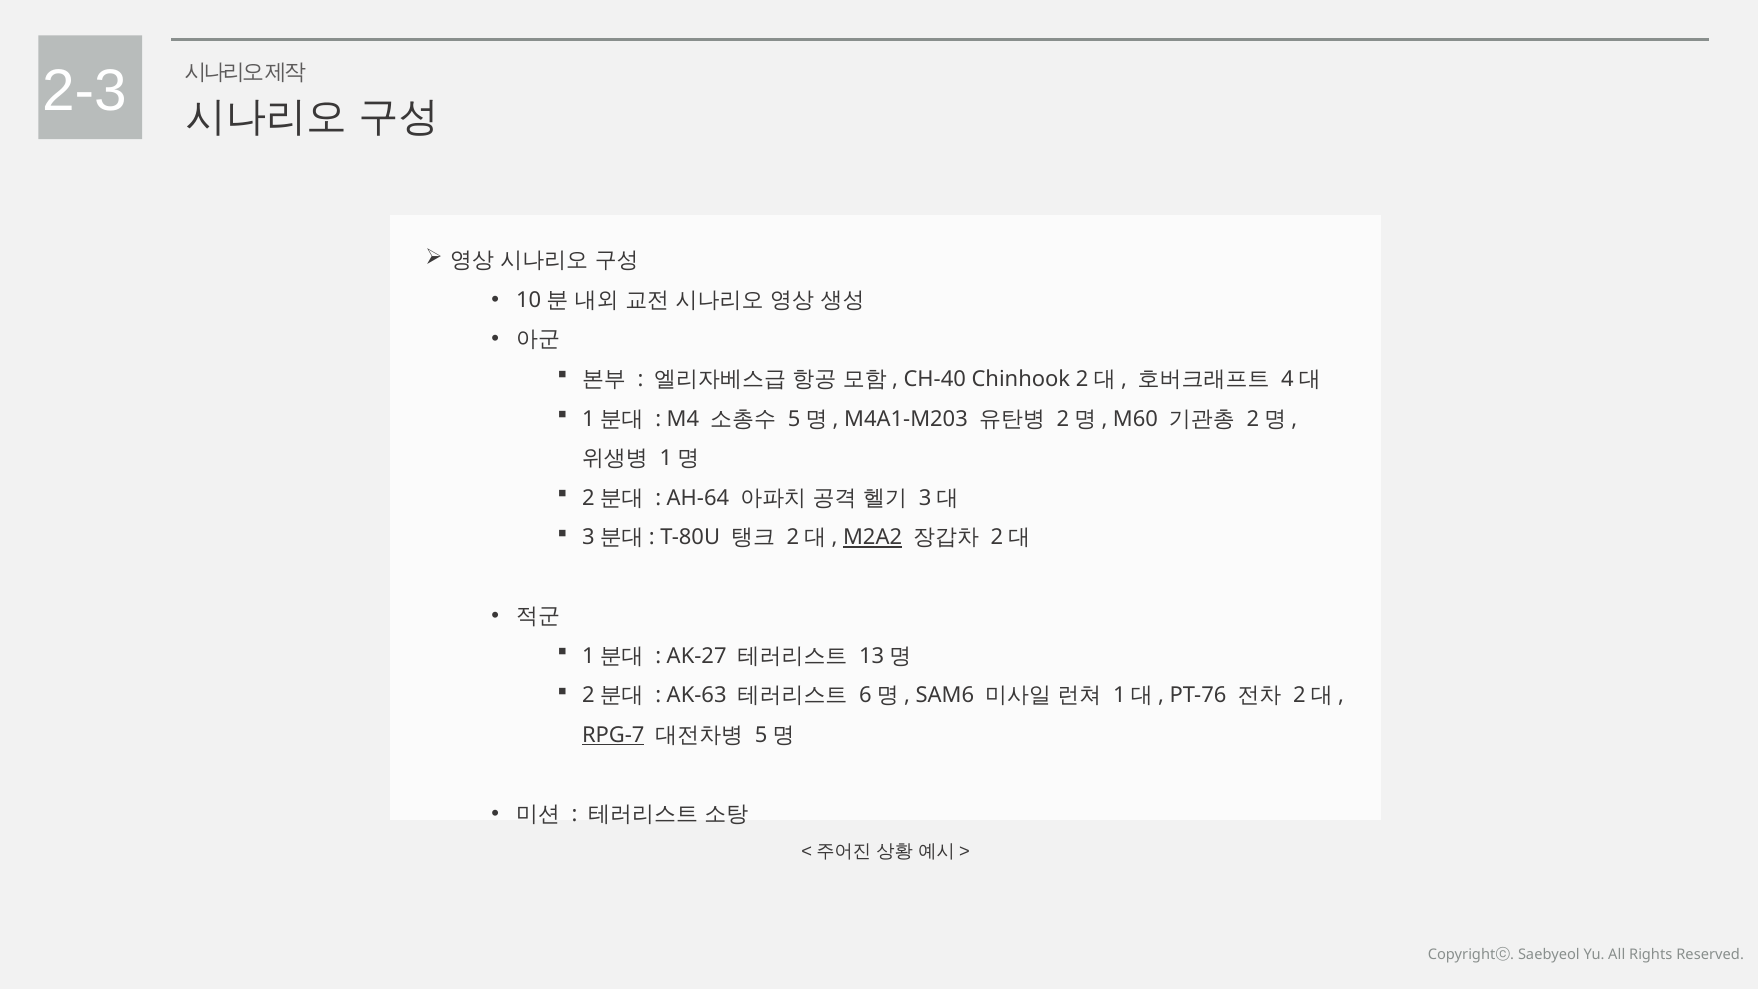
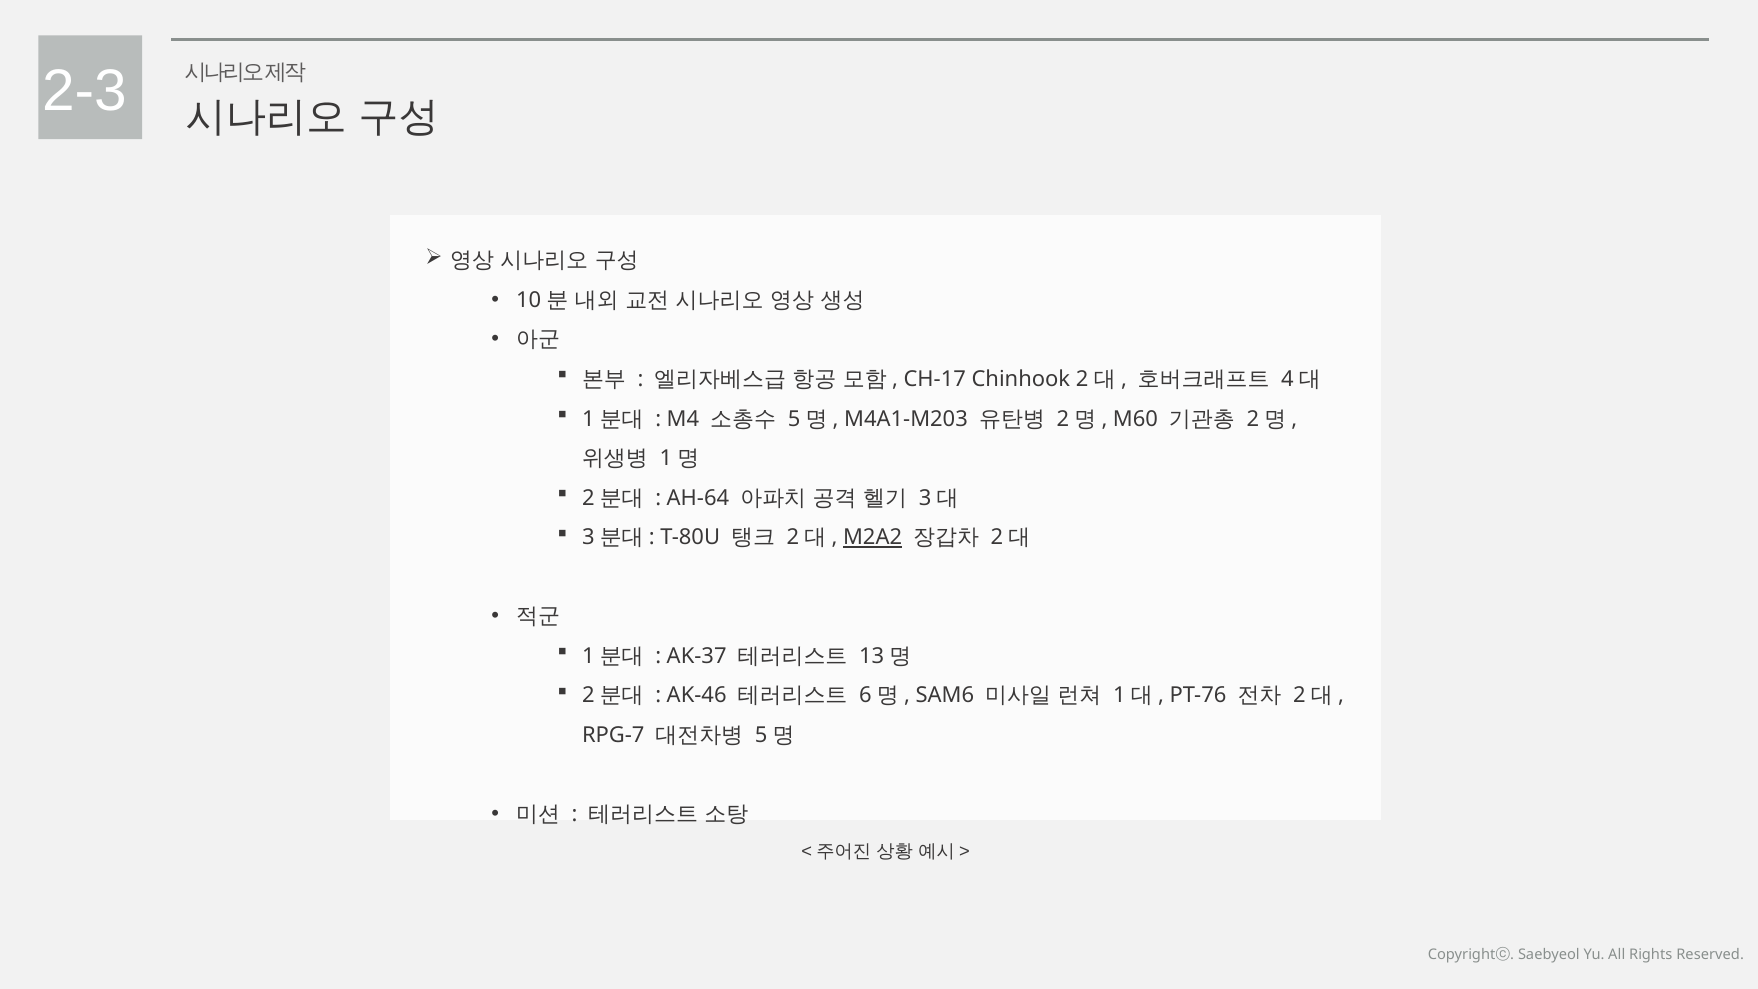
CH-40: CH-40 -> CH-17 (935, 379)
AK-27: AK-27 -> AK-37 (697, 656)
AK-63: AK-63 -> AK-46 (697, 696)
RPG-7 underline: present -> none (613, 735)
